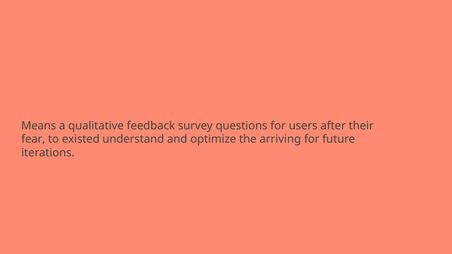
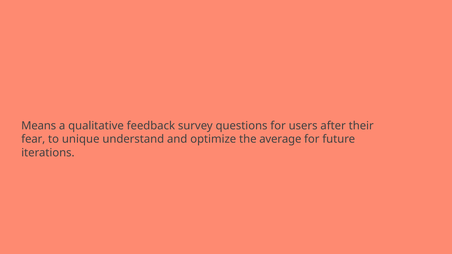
existed: existed -> unique (81, 139)
arriving: arriving -> average (280, 139)
